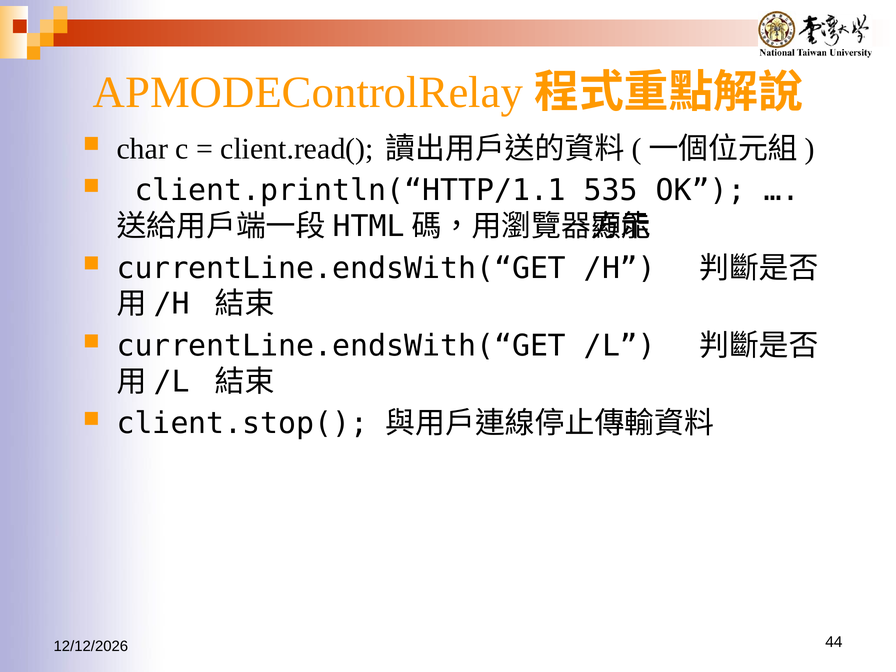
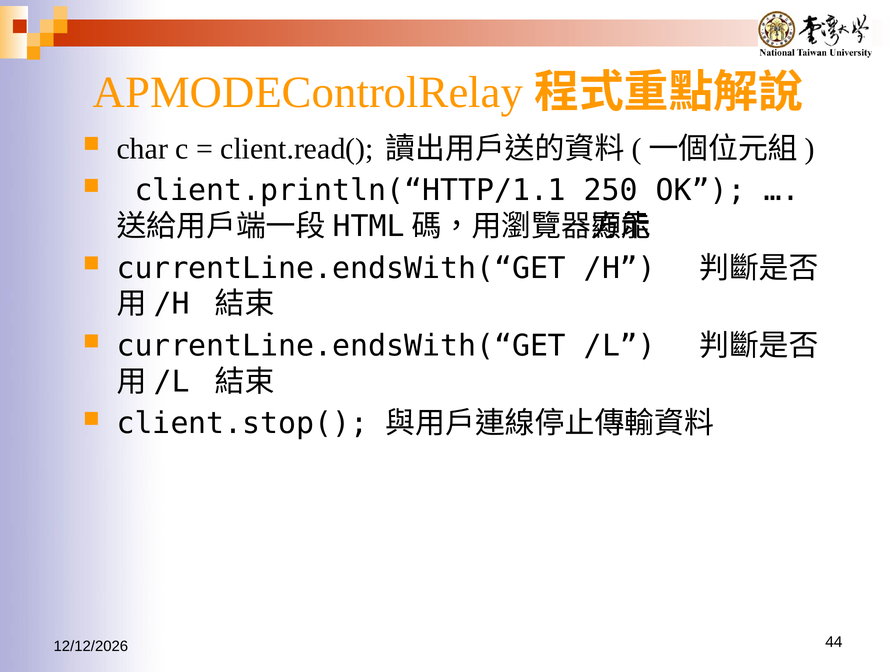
535: 535 -> 250 (611, 191)
